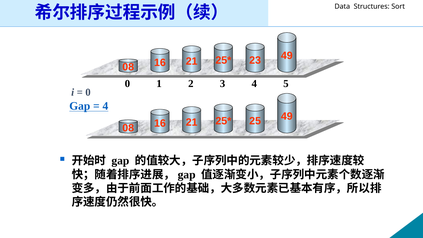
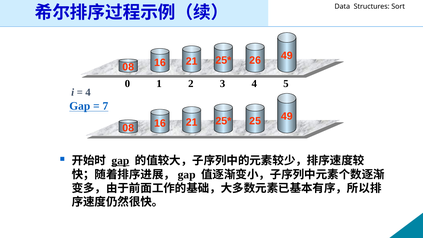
23: 23 -> 26 (255, 60)
0: 0 -> 4 (88, 92)
4: 4 -> 7 (105, 106)
gap underline: none -> present (120, 161)
